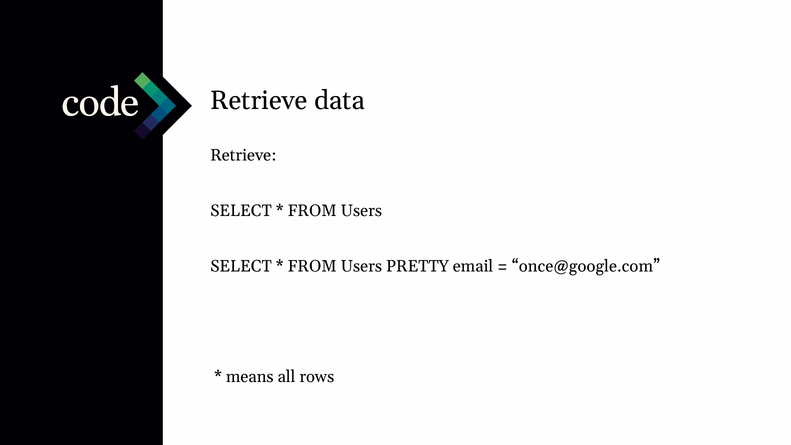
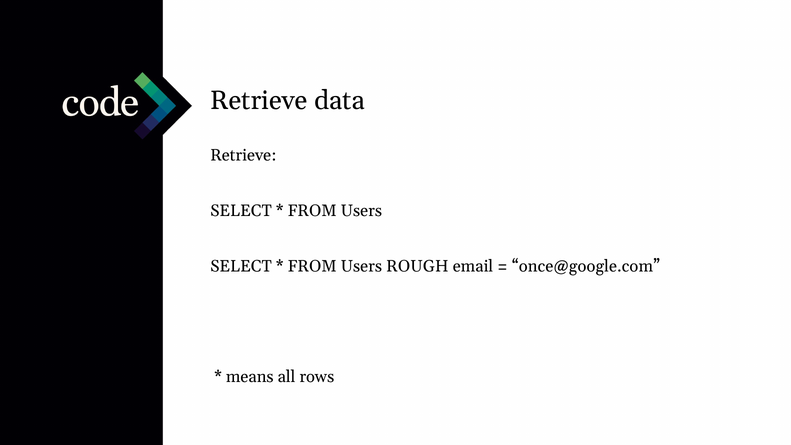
PRETTY: PRETTY -> ROUGH (417, 266)
